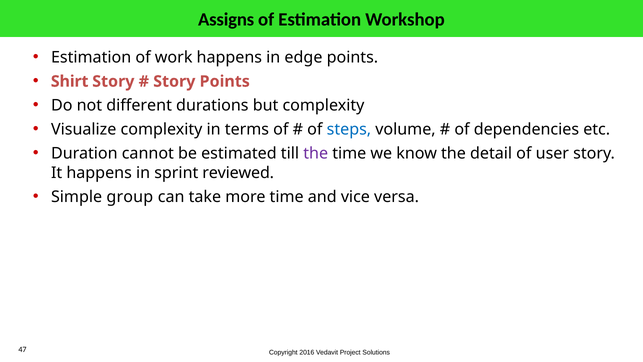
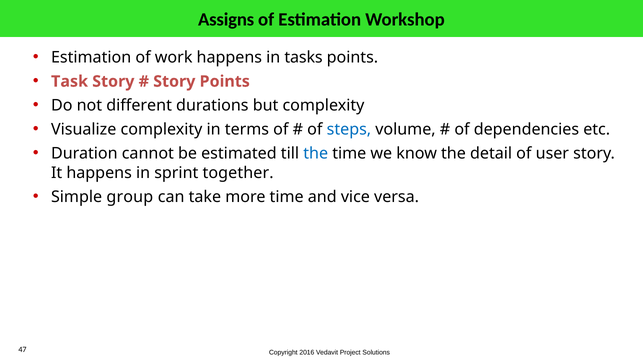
edge: edge -> tasks (304, 57)
Shirt: Shirt -> Task (70, 81)
the colour: purple -> blue (316, 153)
reviewed: reviewed -> together (238, 173)
